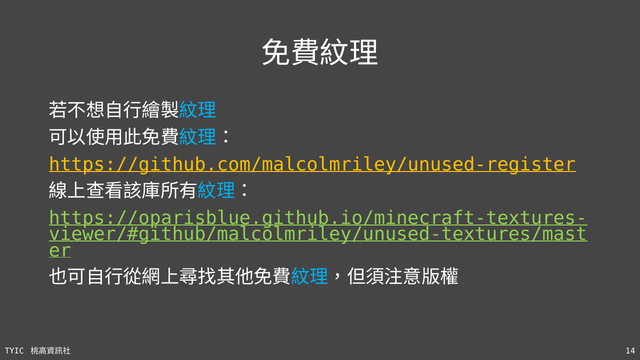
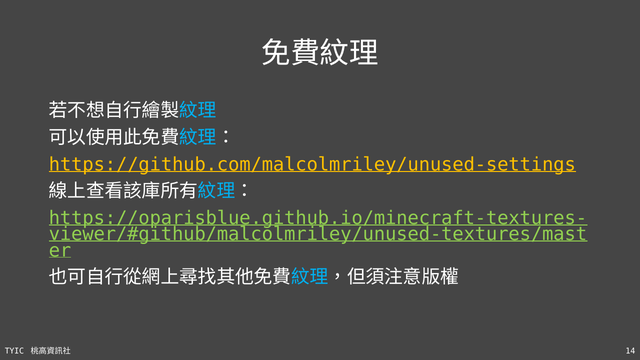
https://github.com/malcolmriley/unused-register: https://github.com/malcolmriley/unused-register -> https://github.com/malcolmriley/unused-settings (312, 164)
